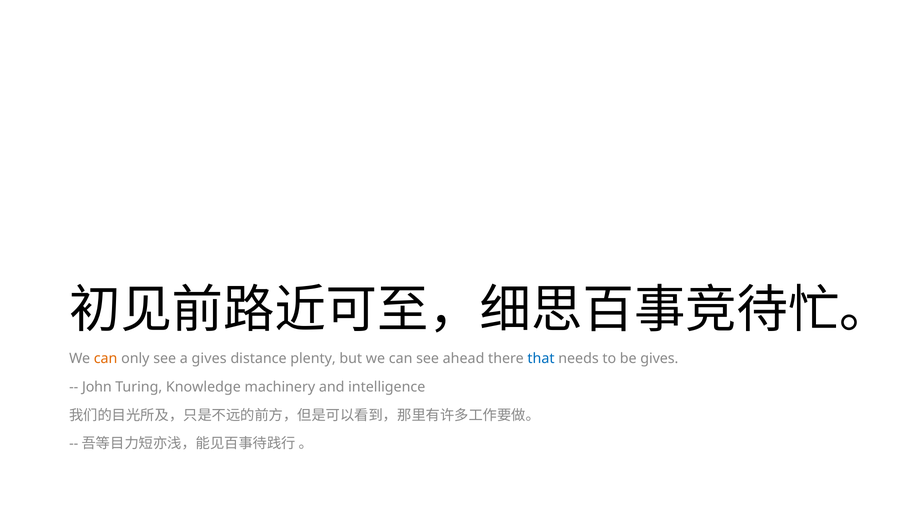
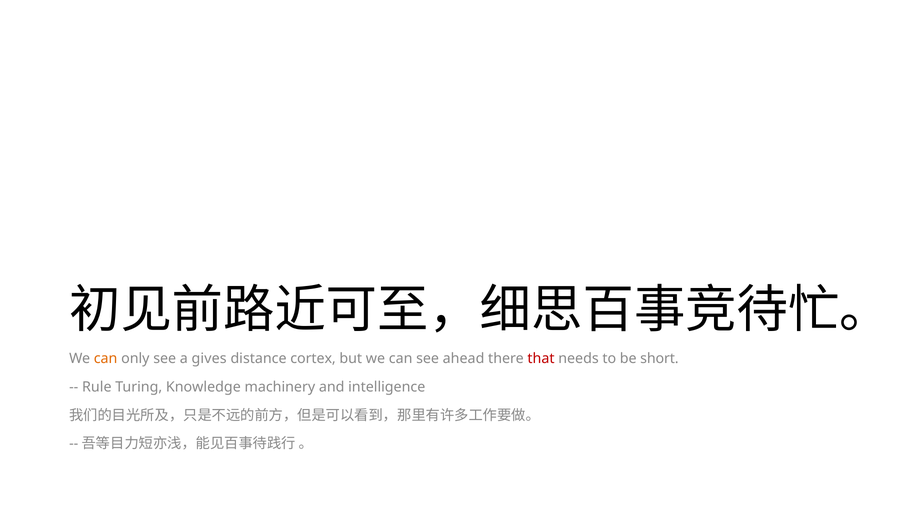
plenty: plenty -> cortex (313, 358)
that colour: blue -> red (541, 358)
be gives: gives -> short (659, 358)
John: John -> Rule (97, 387)
